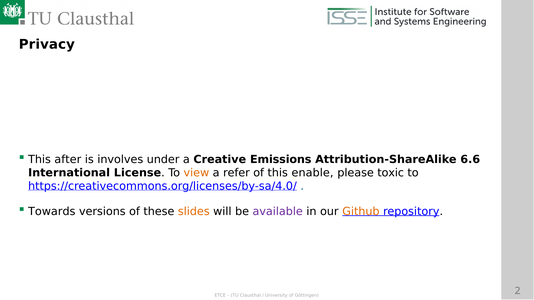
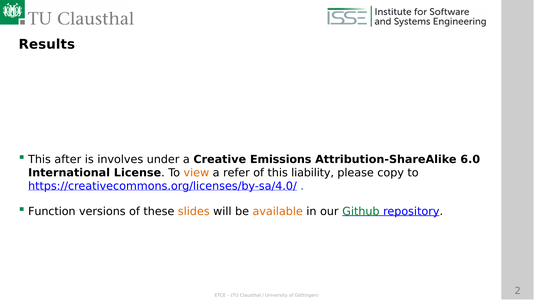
Privacy: Privacy -> Results (47, 44)
6.6: 6.6 -> 6.0 (470, 160)
enable: enable -> liability (313, 173)
toxic: toxic -> copy (391, 173)
Towards: Towards -> Function (52, 212)
available colour: purple -> orange (278, 212)
Github colour: orange -> green (361, 212)
